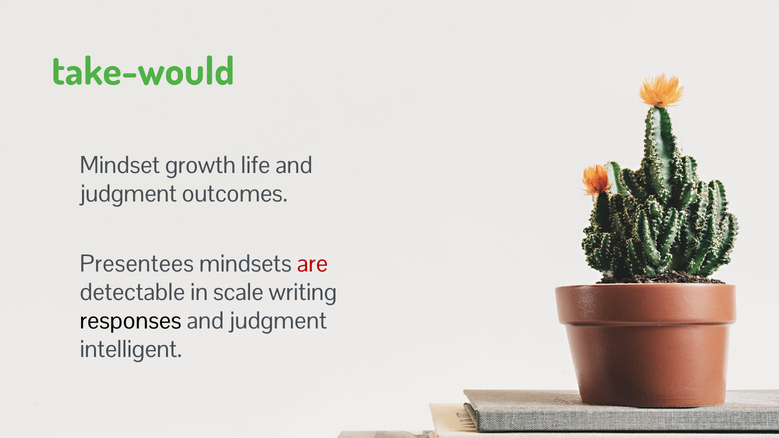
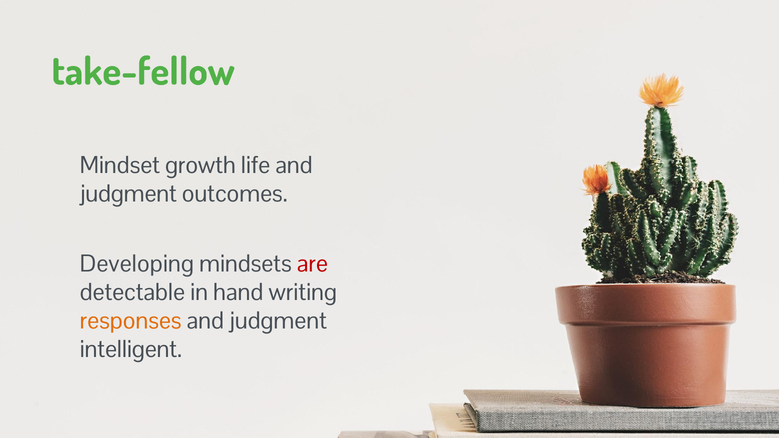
take-would: take-would -> take-fellow (143, 72)
Presentees: Presentees -> Developing (137, 264)
scale: scale -> hand (238, 292)
responses colour: black -> orange (131, 321)
